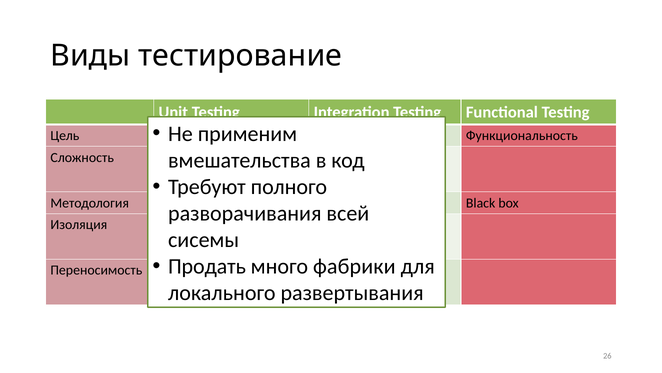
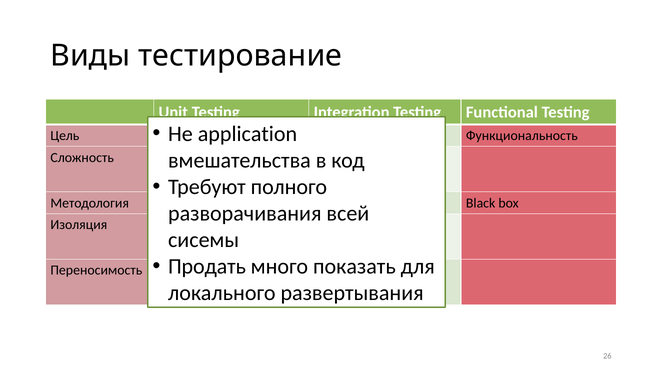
применим: применим -> application (247, 134)
фабрики: фабрики -> показать (354, 266)
